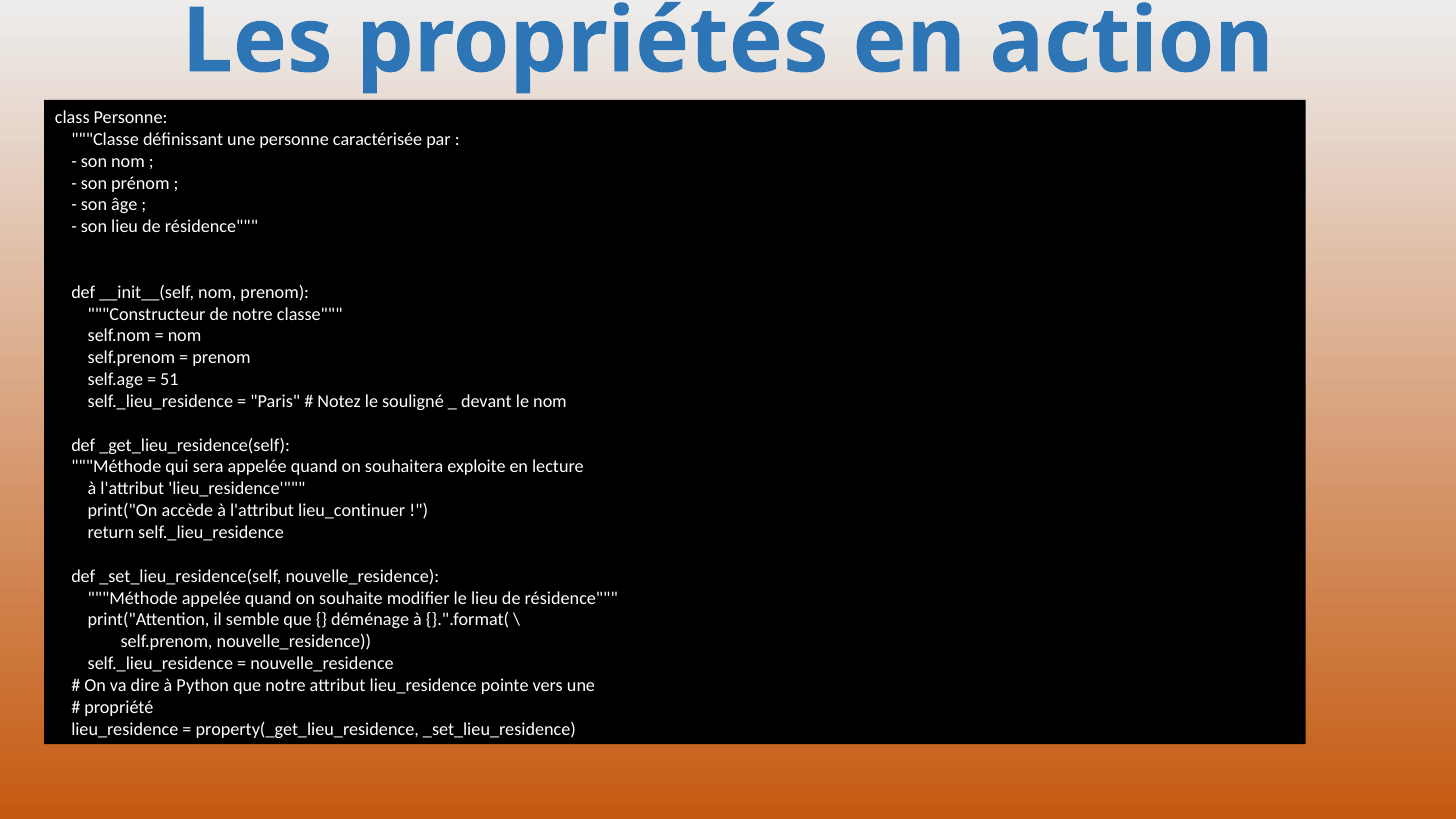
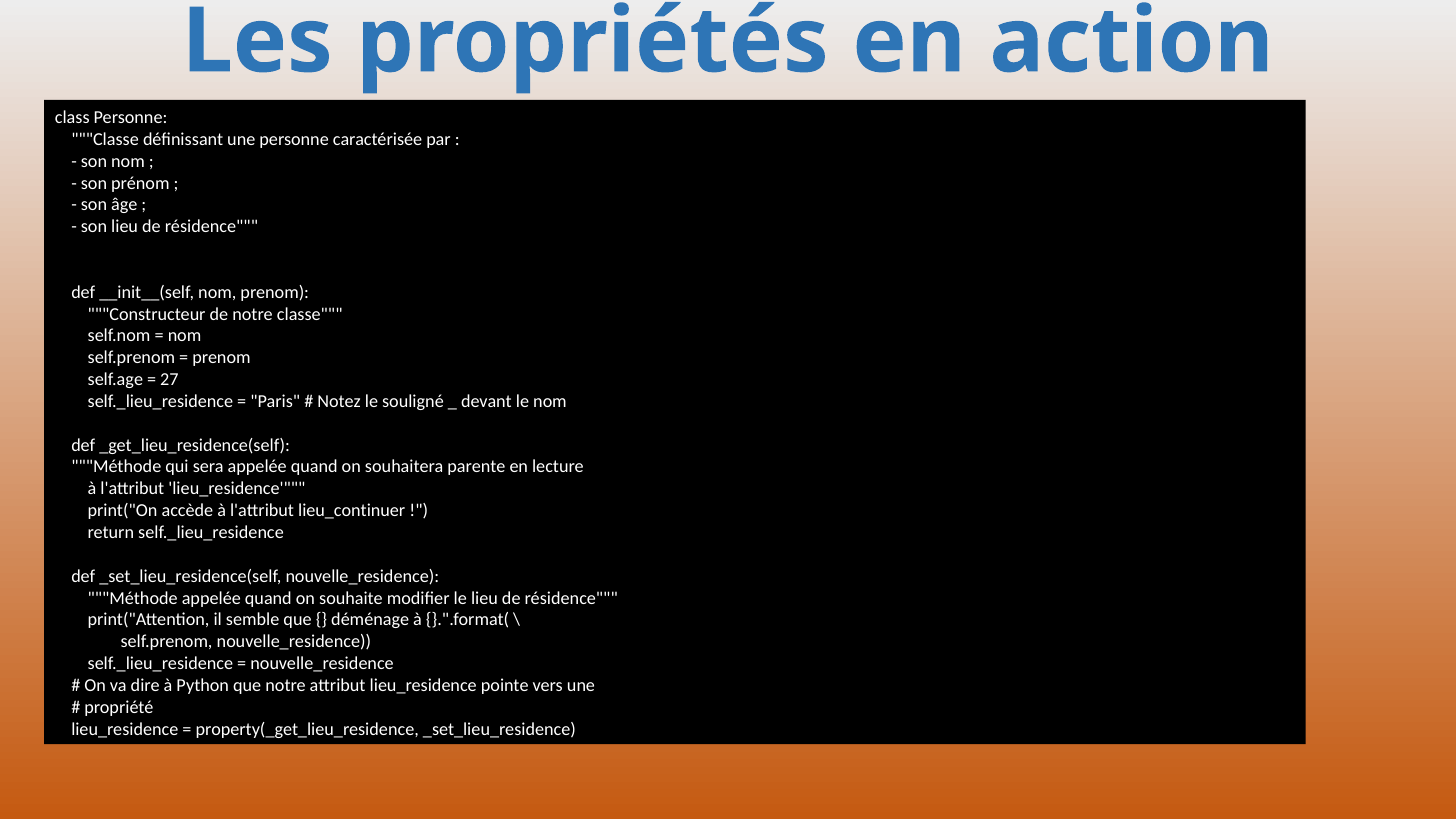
51: 51 -> 27 (169, 380)
exploite: exploite -> parente (476, 467)
